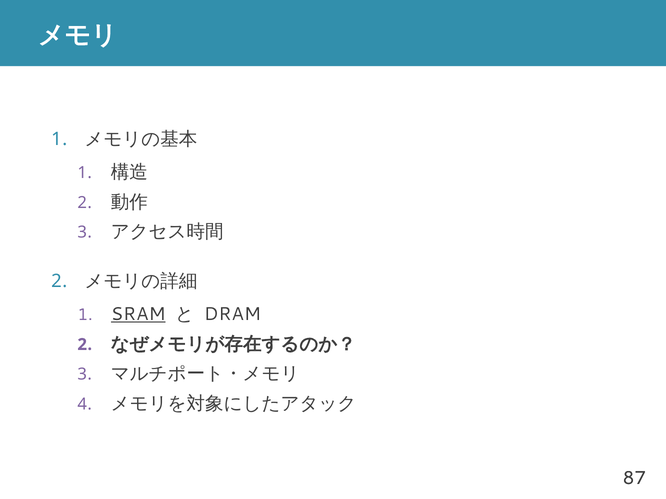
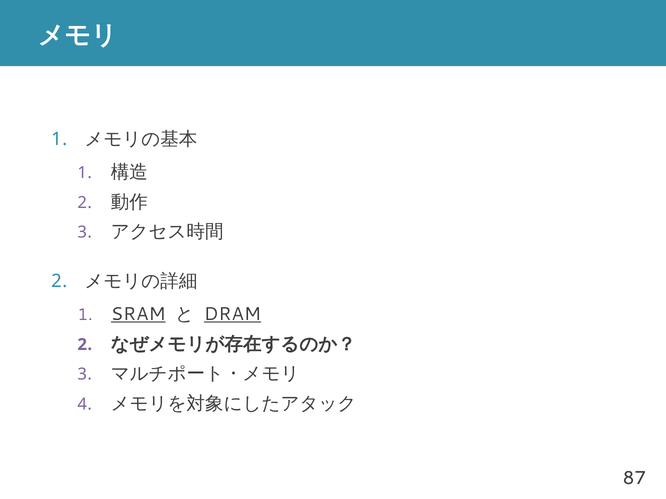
DRAM underline: none -> present (232, 314)
